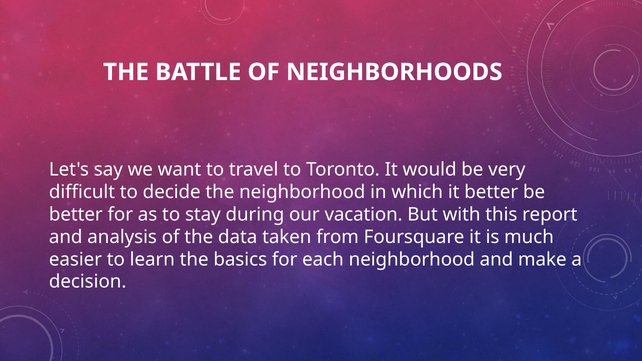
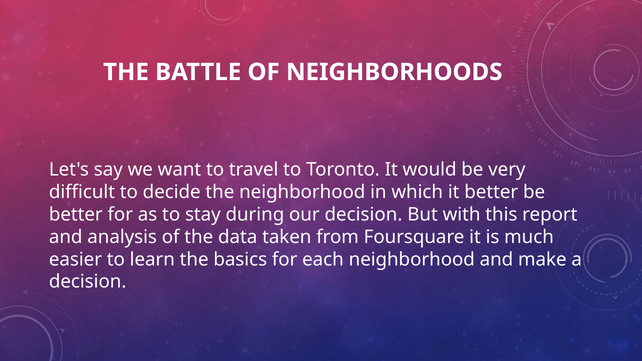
our vacation: vacation -> decision (363, 215)
